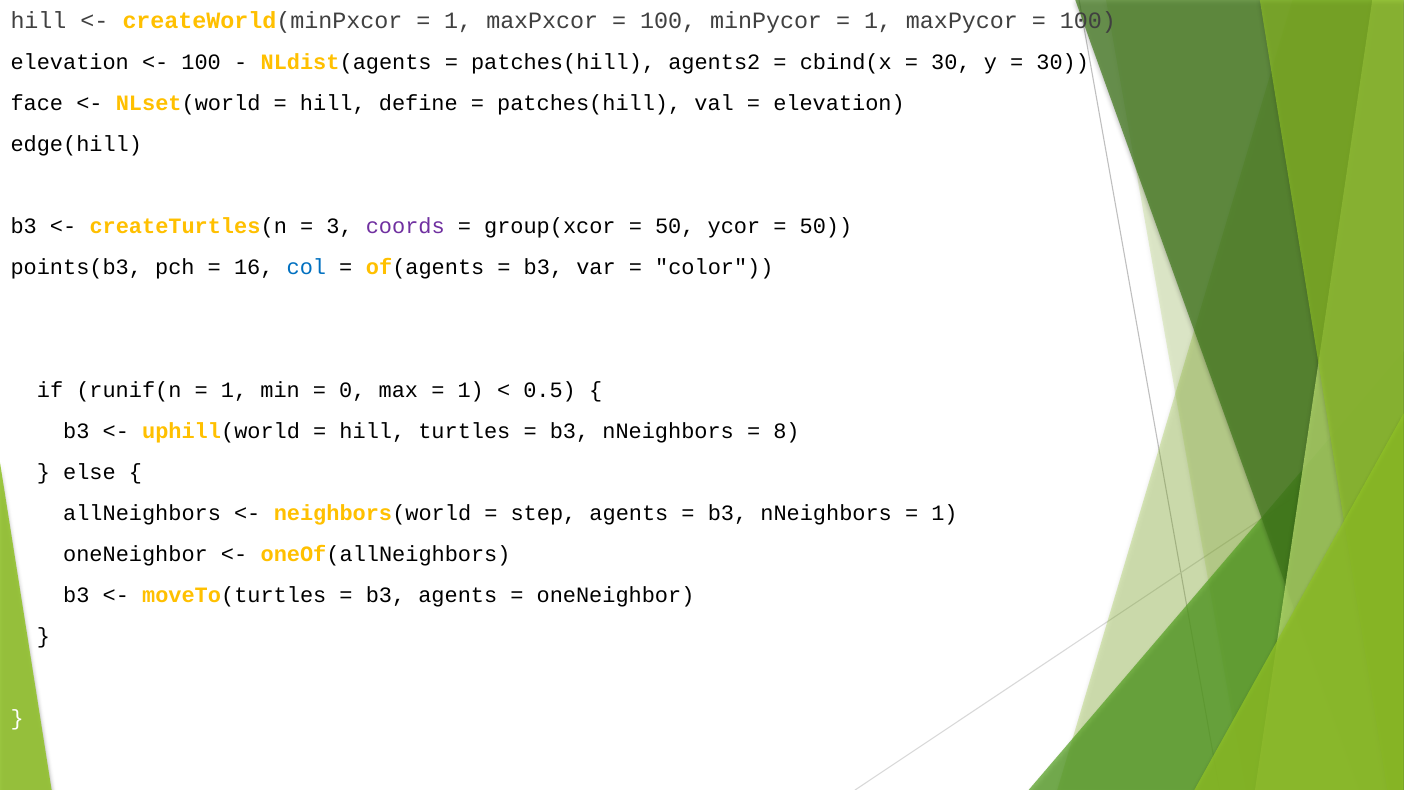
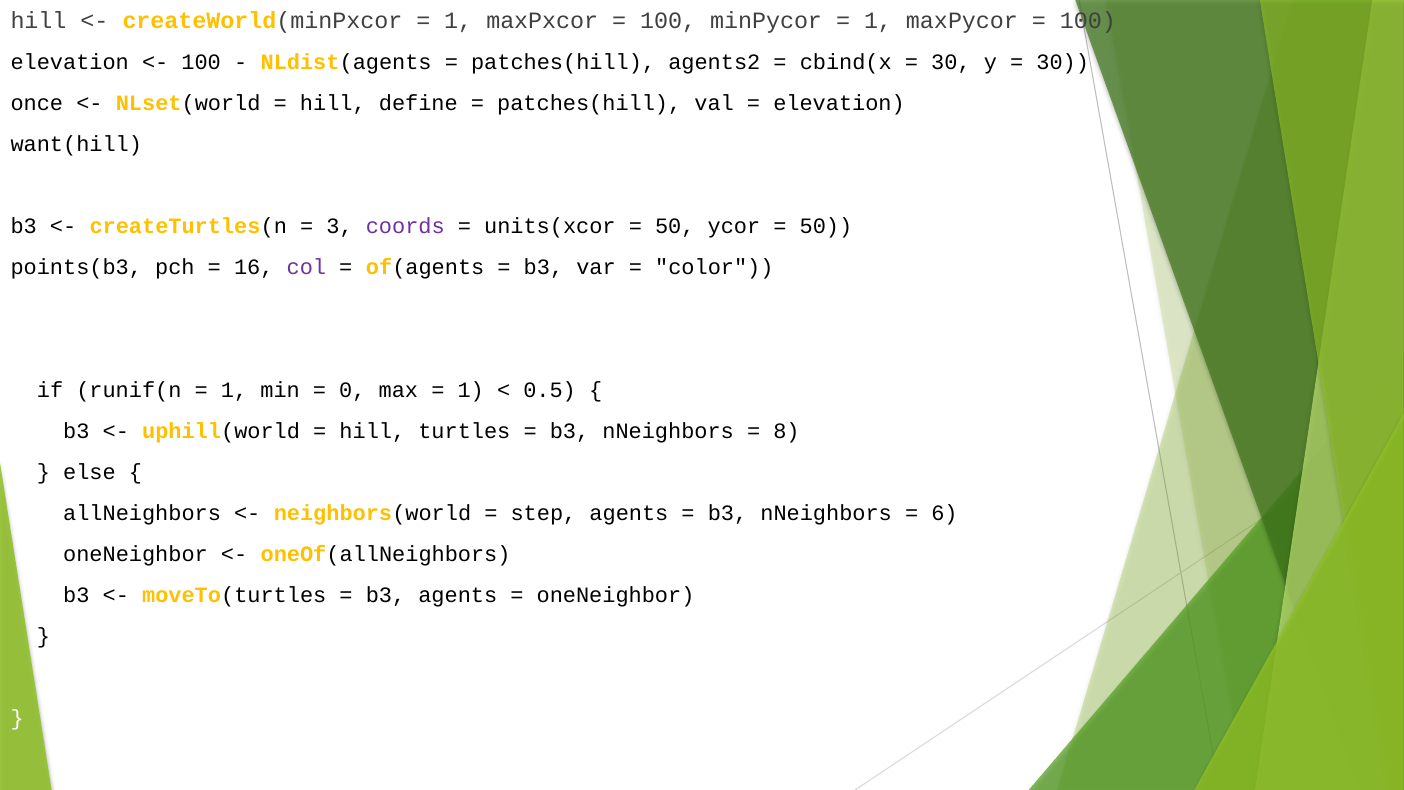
face: face -> once (37, 104)
edge(hill: edge(hill -> want(hill (76, 145)
group(xcor: group(xcor -> units(xcor (550, 226)
col colour: blue -> purple (306, 267)
1: 1 -> 6 (944, 513)
